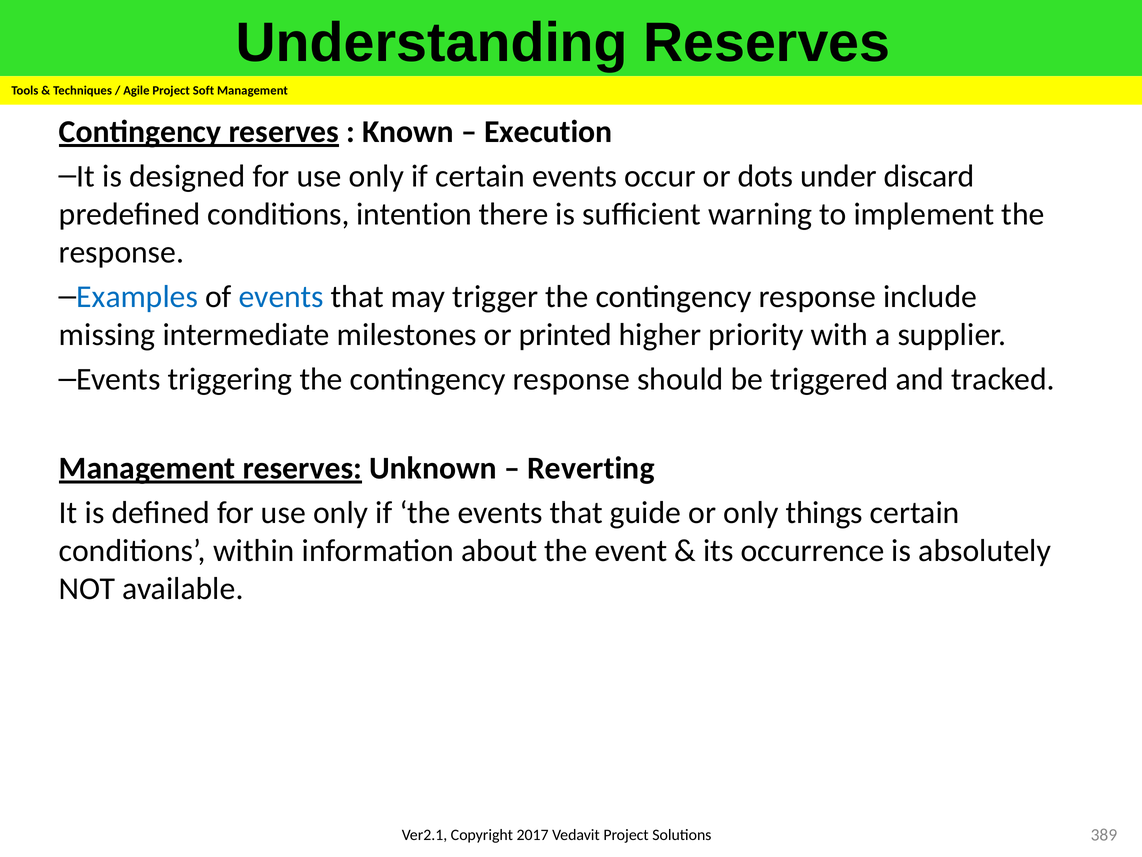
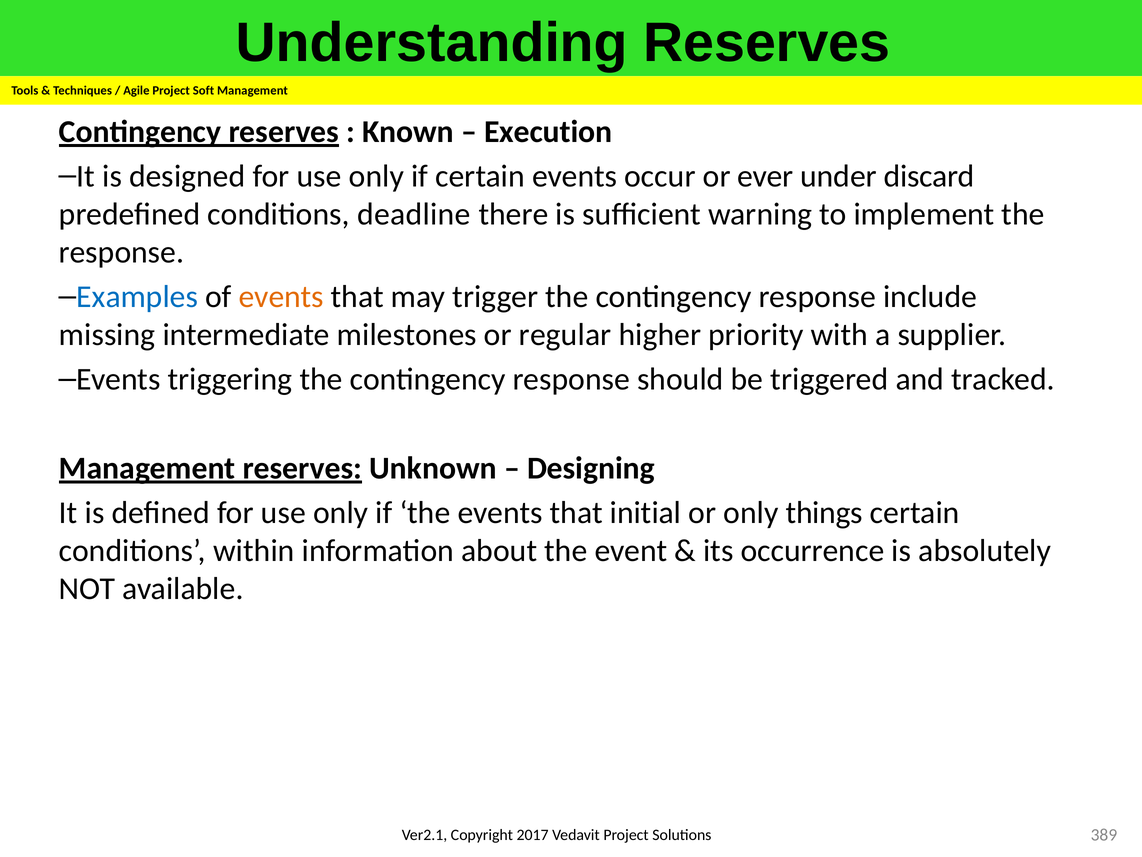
dots: dots -> ever (765, 176)
intention: intention -> deadline (414, 214)
events colour: blue -> orange (281, 297)
printed: printed -> regular (565, 335)
Reverting: Reverting -> Designing (591, 468)
guide: guide -> initial (646, 512)
